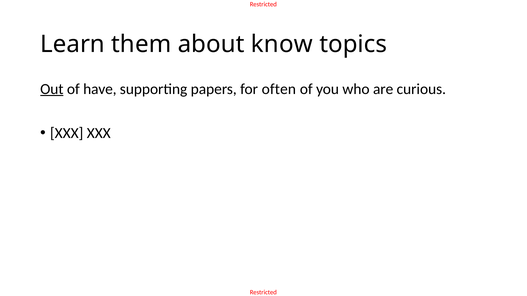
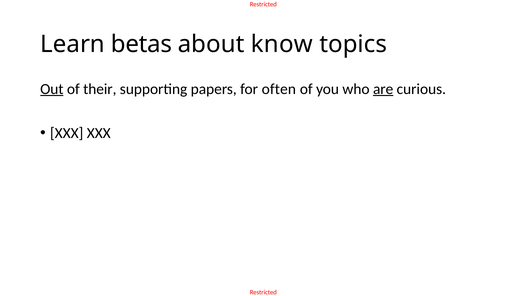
them: them -> betas (141, 44)
have: have -> their (100, 89)
are underline: none -> present (383, 89)
